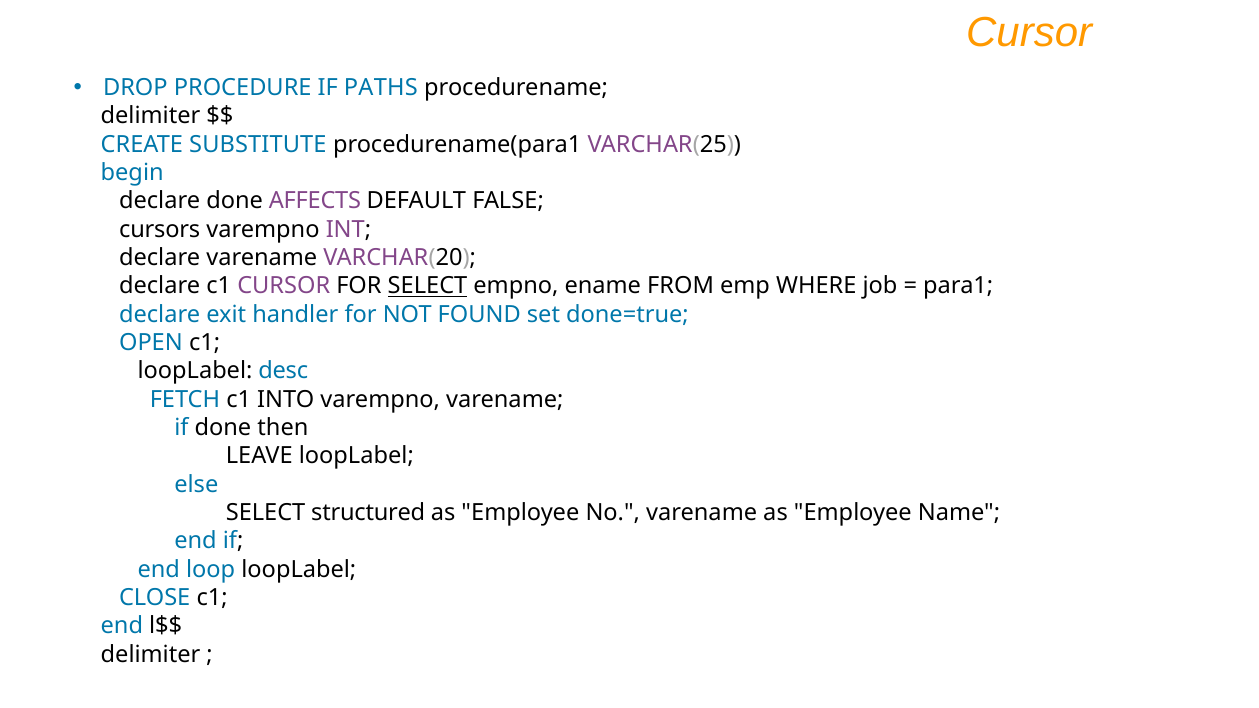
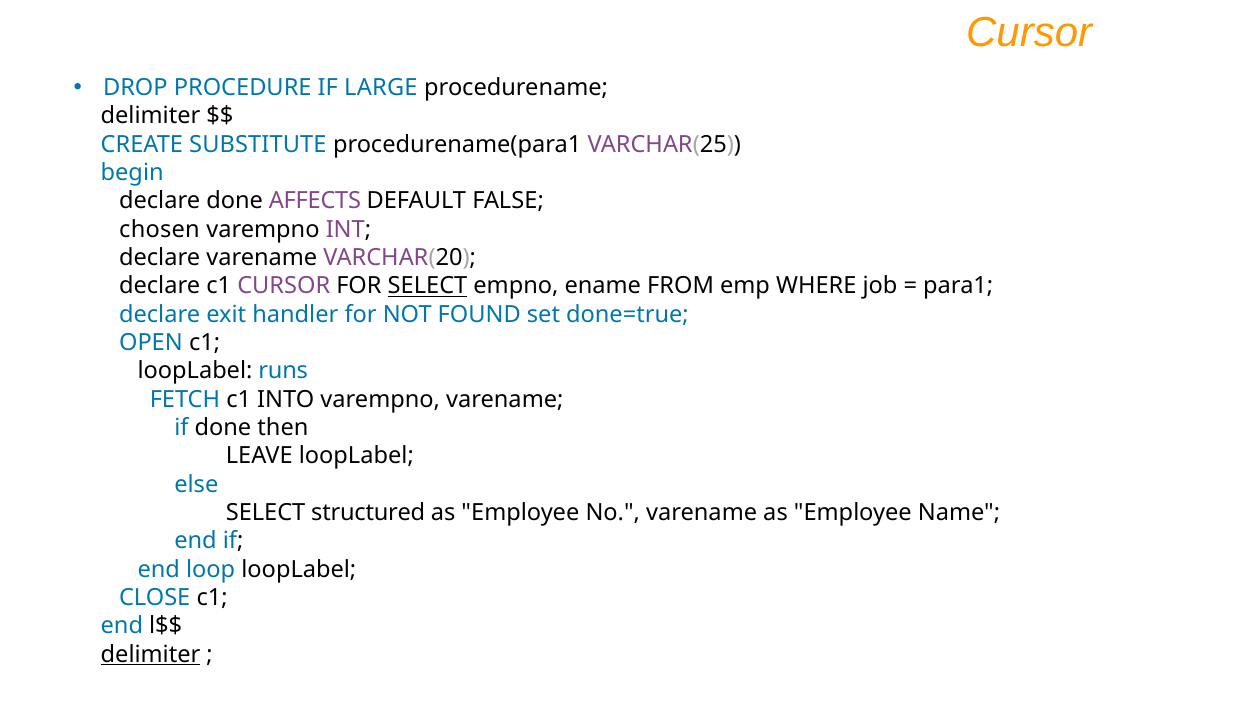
PATHS: PATHS -> LARGE (381, 88)
cursors: cursors -> chosen (160, 229)
desc: desc -> runs (283, 371)
delimiter underline: none -> present (151, 654)
